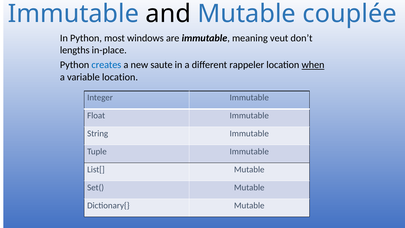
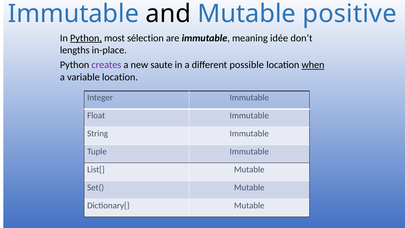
couplée: couplée -> positive (350, 14)
Python underline: none -> present (86, 38)
windows: windows -> sélection (145, 38)
veut: veut -> idée (279, 38)
creates colour: blue -> purple (106, 65)
rappeler: rappeler -> possible (247, 65)
